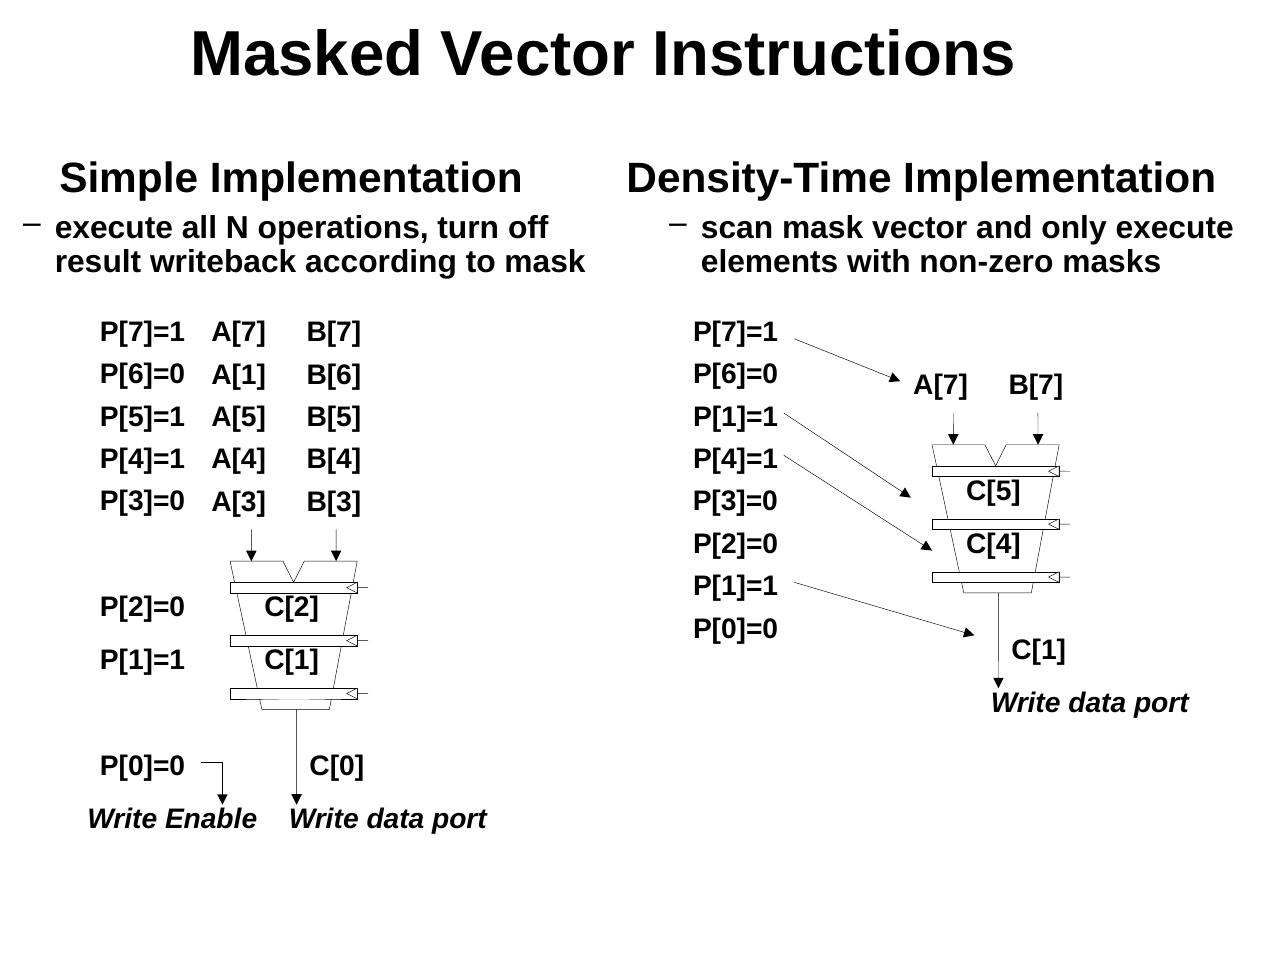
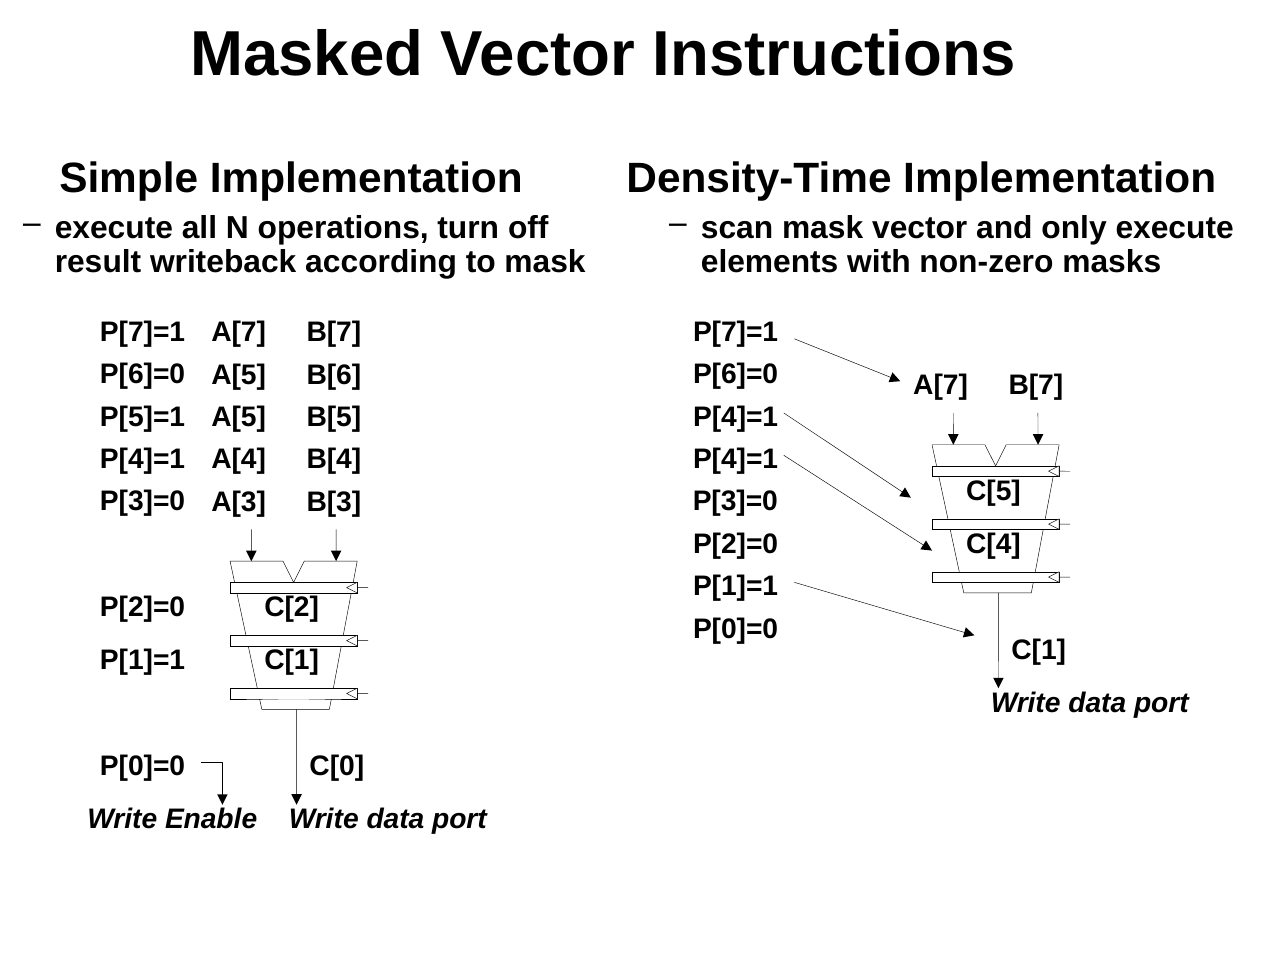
A[1: A[1 -> A[5 (239, 375)
P[1]=1: P[1]=1 -> P[4]=1 (736, 417)
